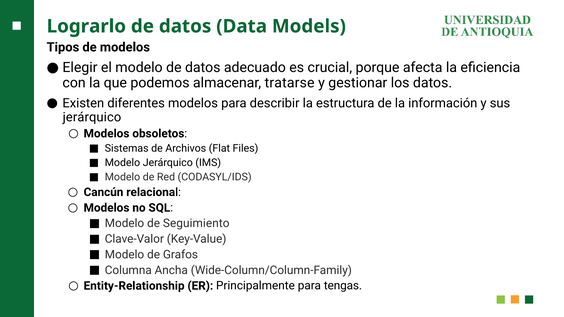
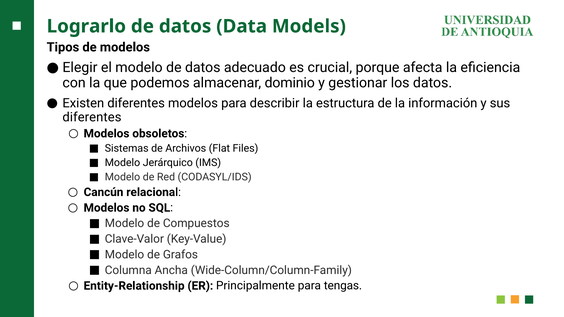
tratarse: tratarse -> dominio (290, 83)
jerárquico: jerárquico -> diferentes (92, 117)
Seguimiento: Seguimiento -> Compuestos (196, 224)
